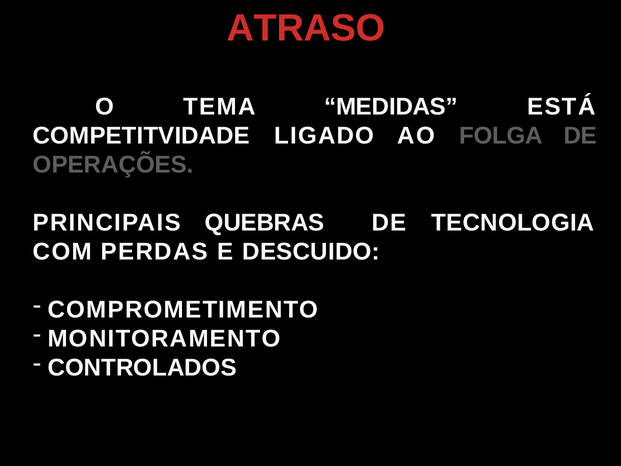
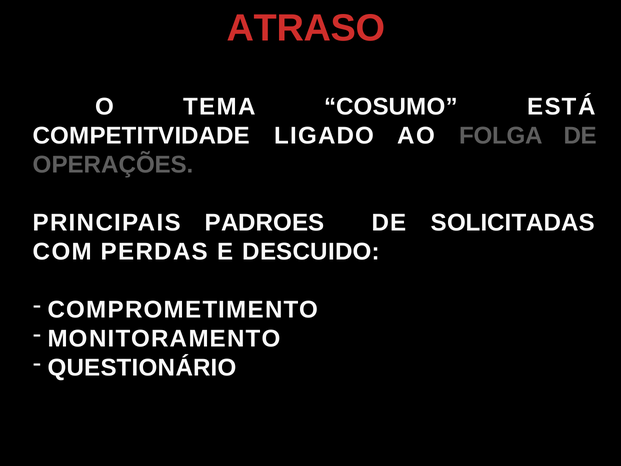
MEDIDAS: MEDIDAS -> COSUMO (391, 107)
QUEBRAS: QUEBRAS -> PADROES (265, 223)
TECNOLOGIA: TECNOLOGIA -> SOLICITADAS (513, 223)
CONTROLADOS: CONTROLADOS -> QUESTIONÁRIO (142, 368)
